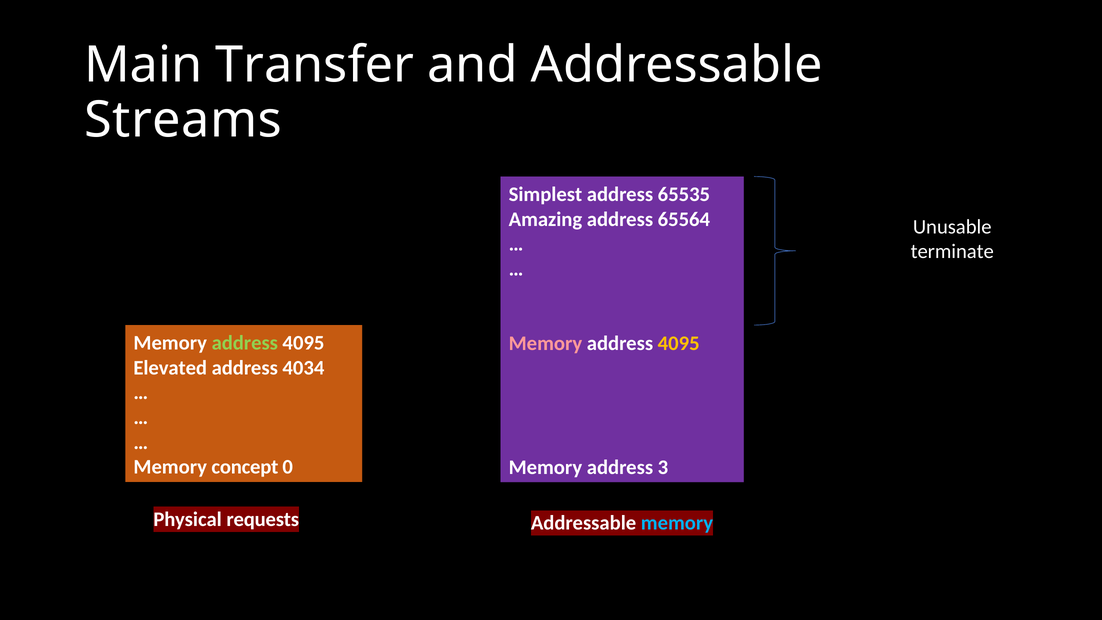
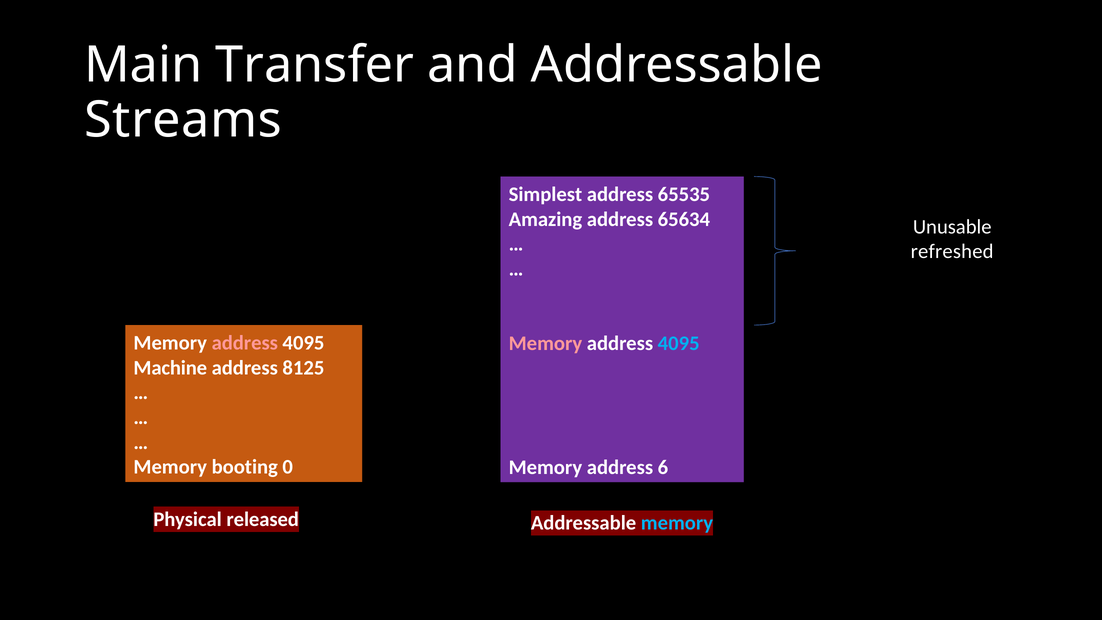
65564: 65564 -> 65634 (684, 219)
terminate: terminate -> refreshed (952, 252)
address colour: light green -> pink (245, 343)
4095 colour: yellow -> light blue (679, 343)
Elevated: Elevated -> Machine (170, 368)
4034: 4034 -> 8125 (303, 368)
concept: concept -> booting (245, 467)
3: 3 -> 6 (663, 467)
requests: requests -> released (263, 519)
